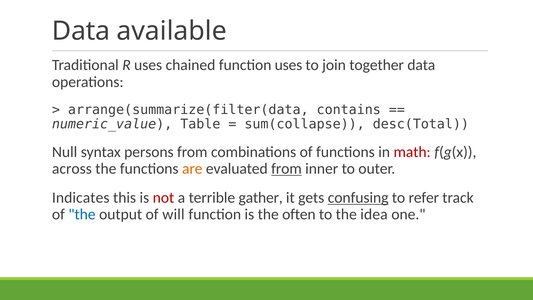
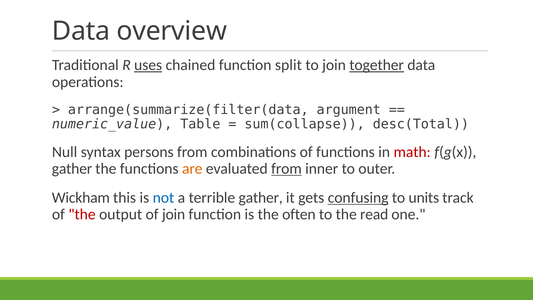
available: available -> overview (172, 31)
uses underline: none -> present (148, 65)
function uses: uses -> split (288, 65)
together underline: none -> present (377, 65)
contains: contains -> argument (349, 110)
across: across -> gather (72, 169)
Indicates: Indicates -> Wickham (81, 198)
not colour: red -> blue (163, 198)
refer: refer -> units (424, 198)
the colour: blue -> red (82, 214)
of will: will -> join (174, 214)
idea: idea -> read (374, 214)
